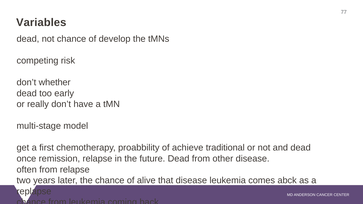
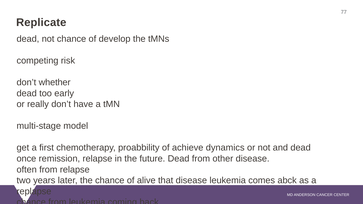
Variables: Variables -> Replicate (41, 22)
traditional: traditional -> dynamics (225, 148)
